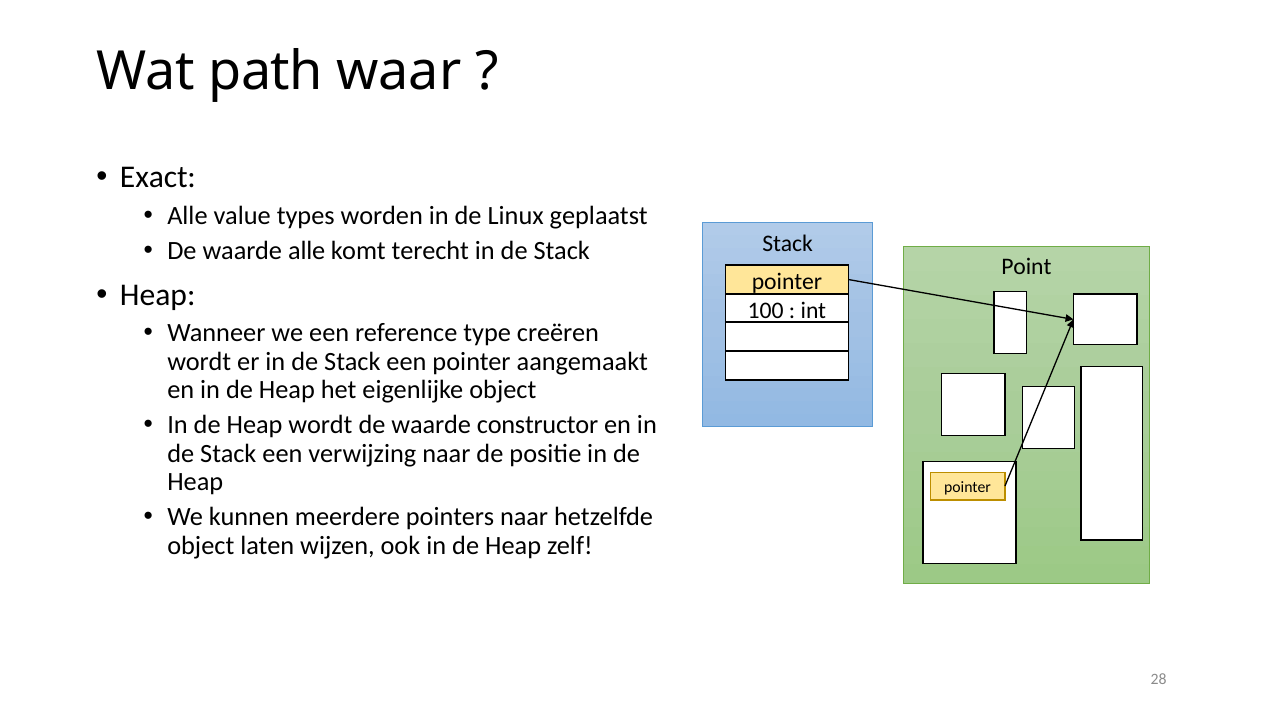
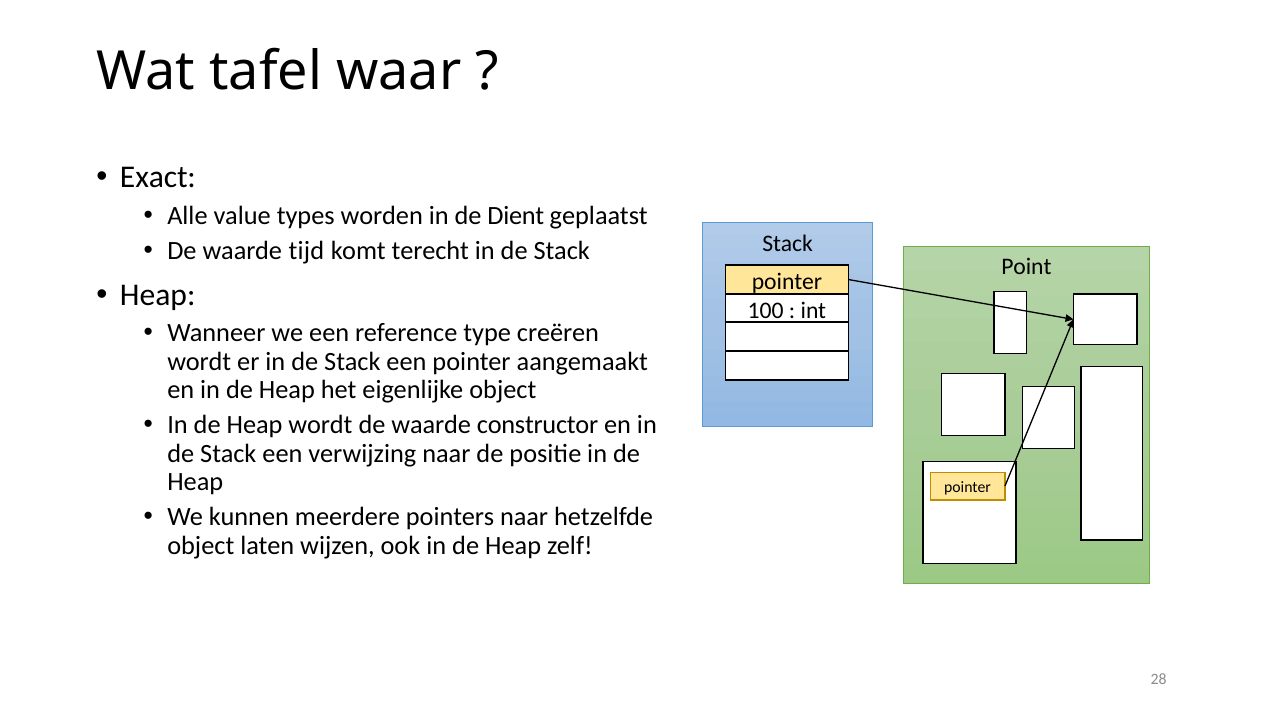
path: path -> tafel (266, 71)
Linux: Linux -> Dient (516, 215)
waarde alle: alle -> tijd (306, 250)
